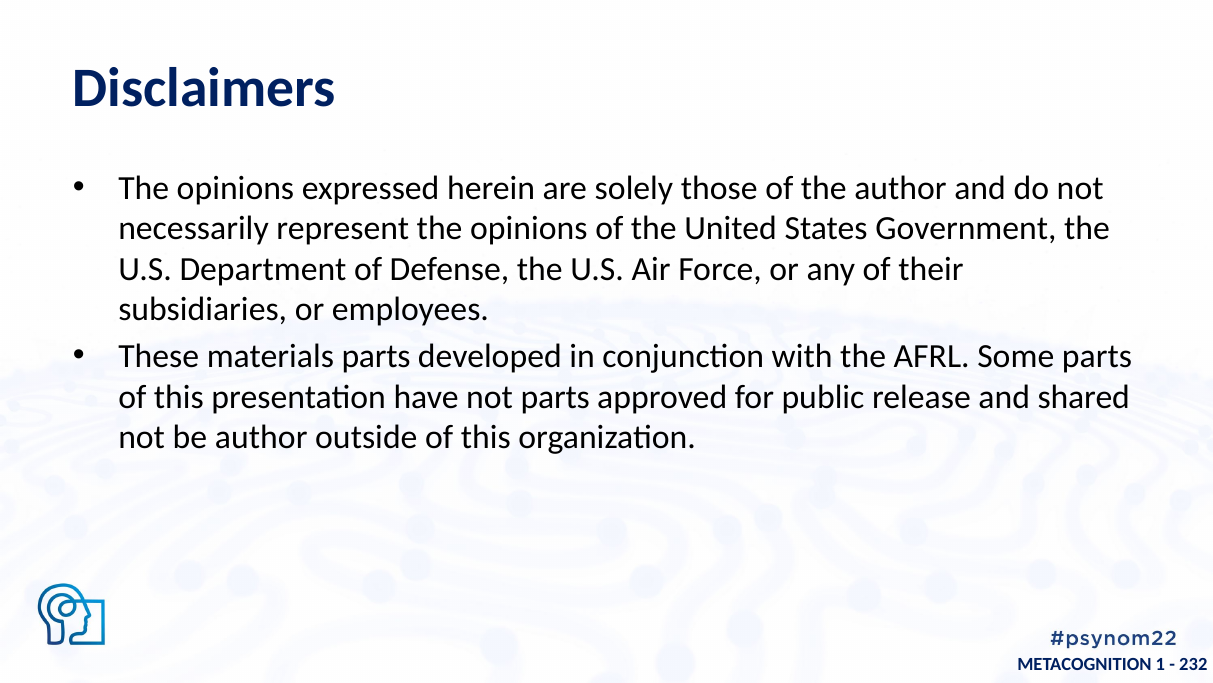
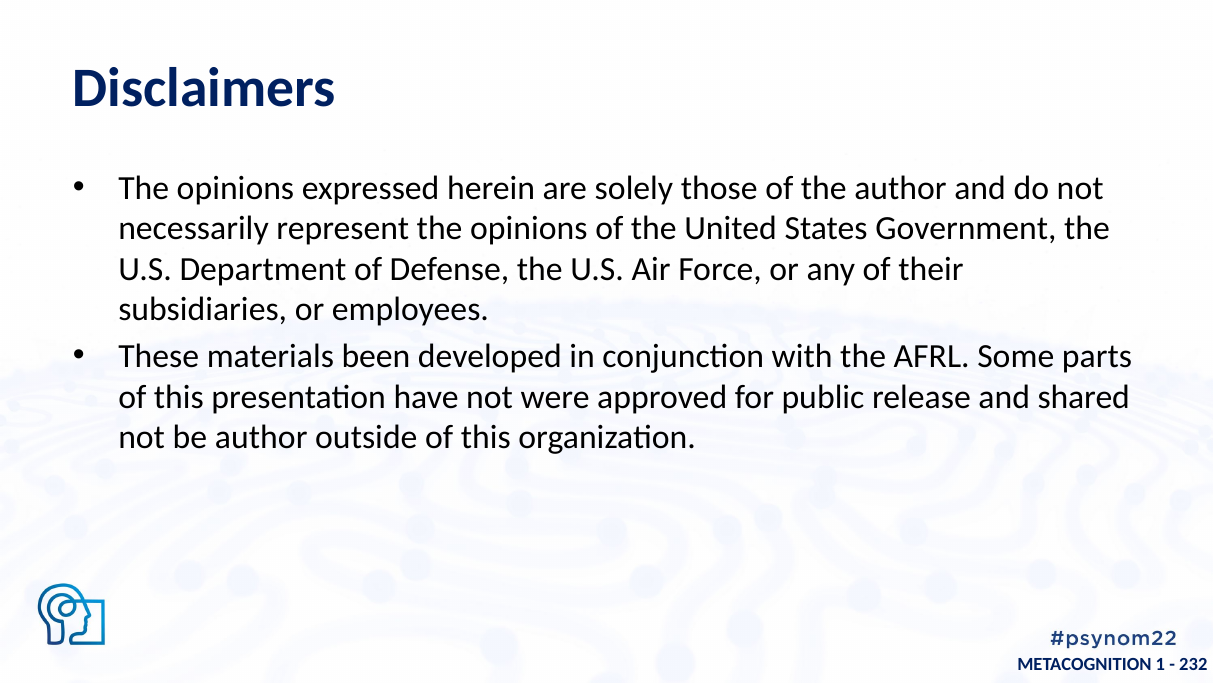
materials parts: parts -> been (376, 356)
not parts: parts -> were (555, 397)
